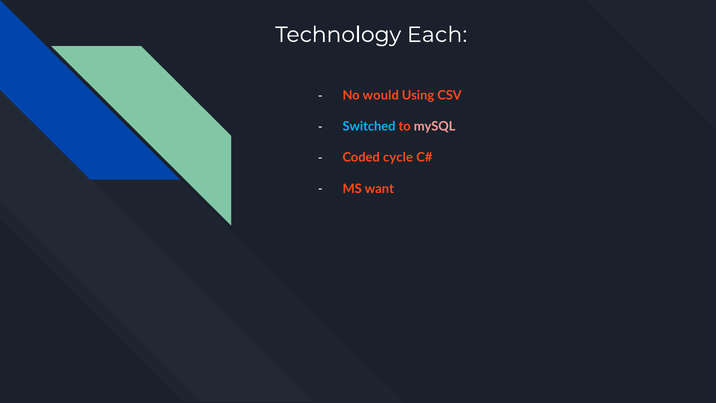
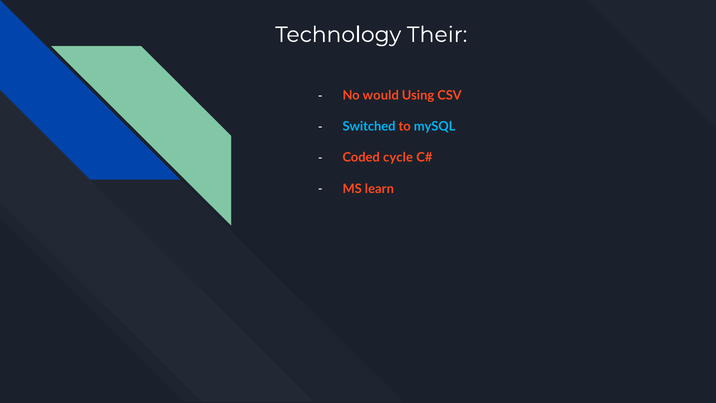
Each: Each -> Their (437, 35)
mySQL colour: pink -> light blue (435, 127)
want: want -> learn (379, 189)
